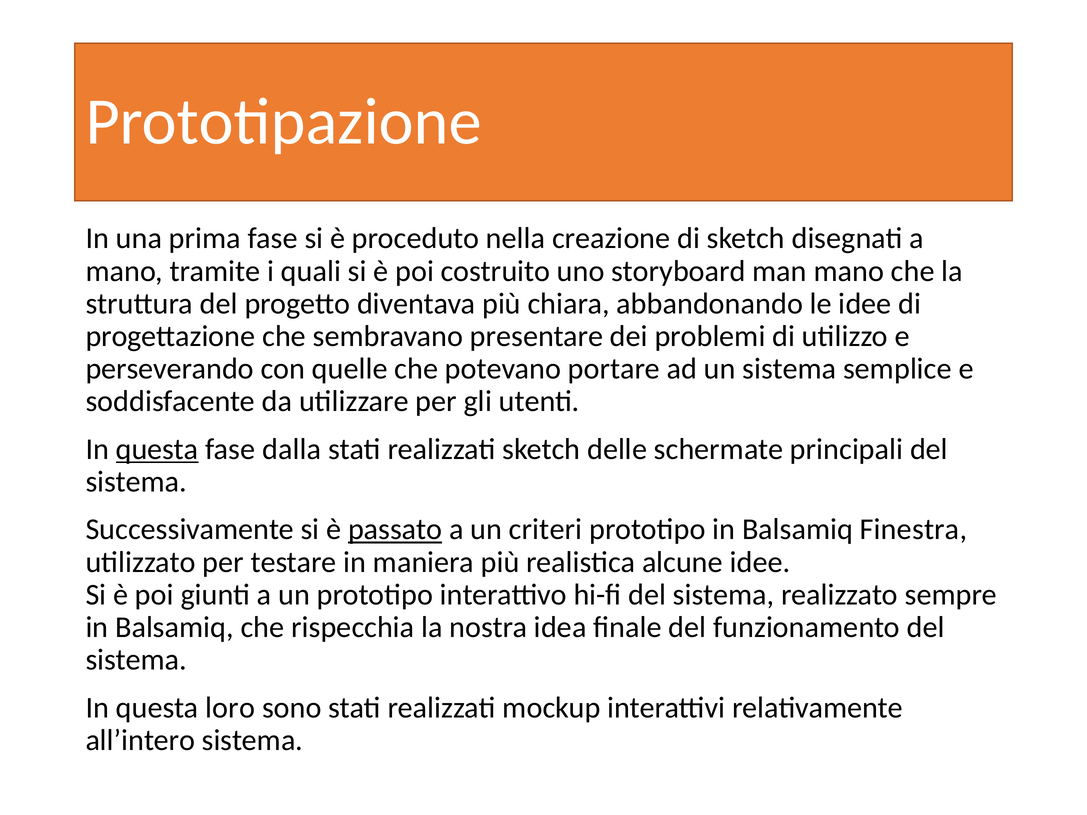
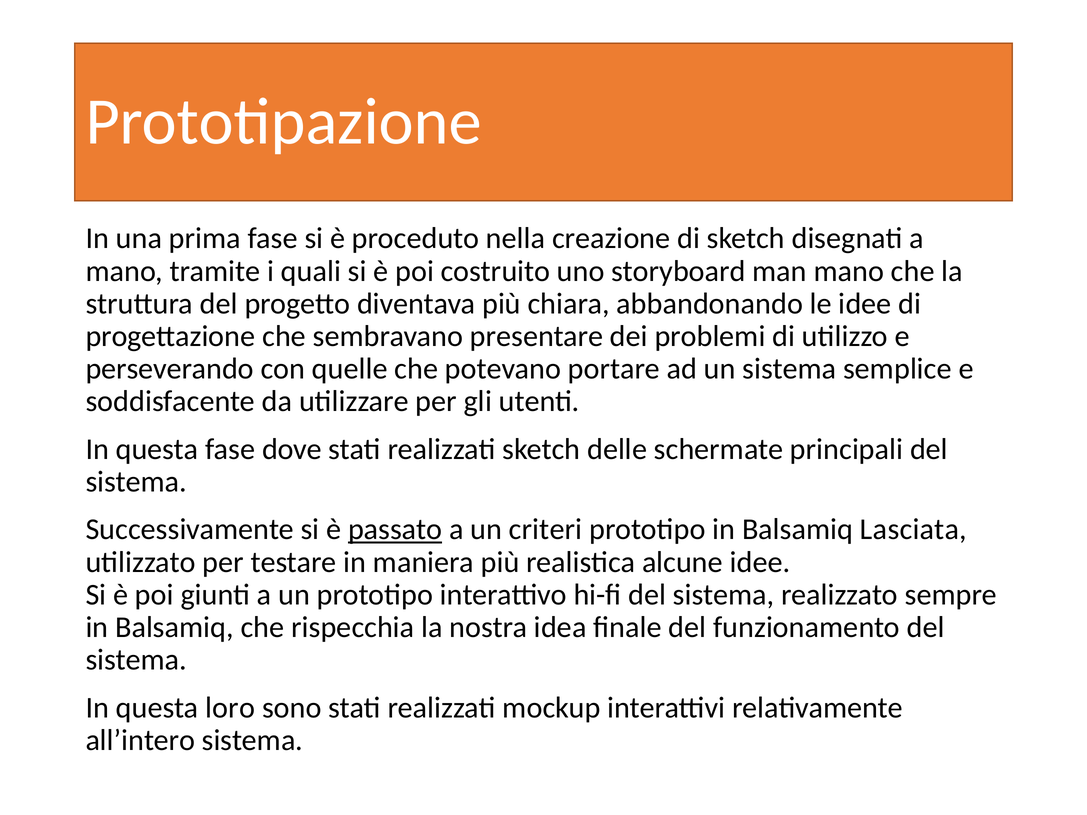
questa underline: present -> none (157, 449)
dalla: dalla -> dove (292, 449)
Finestra: Finestra -> Lasciata (913, 530)
